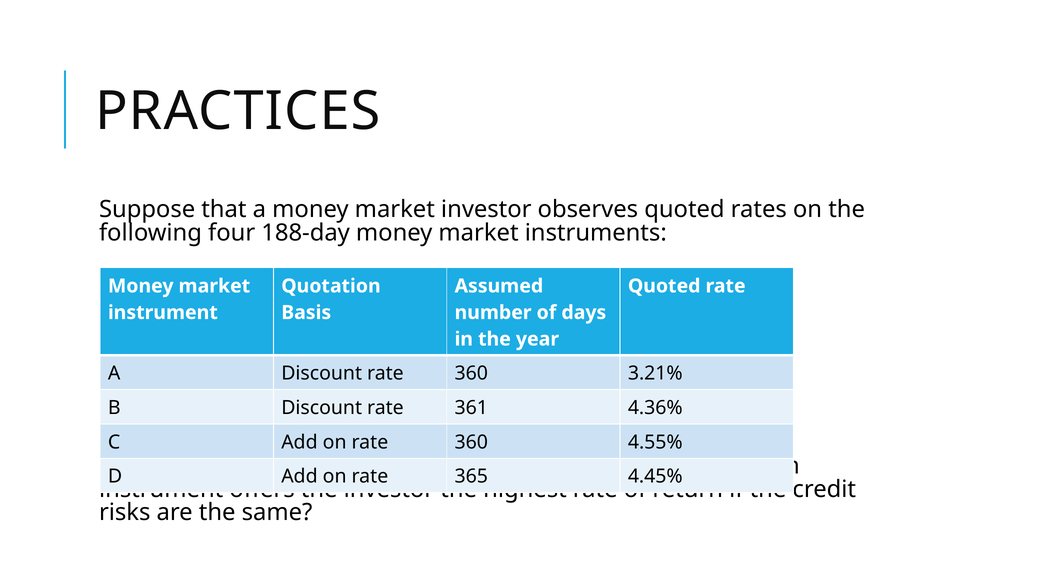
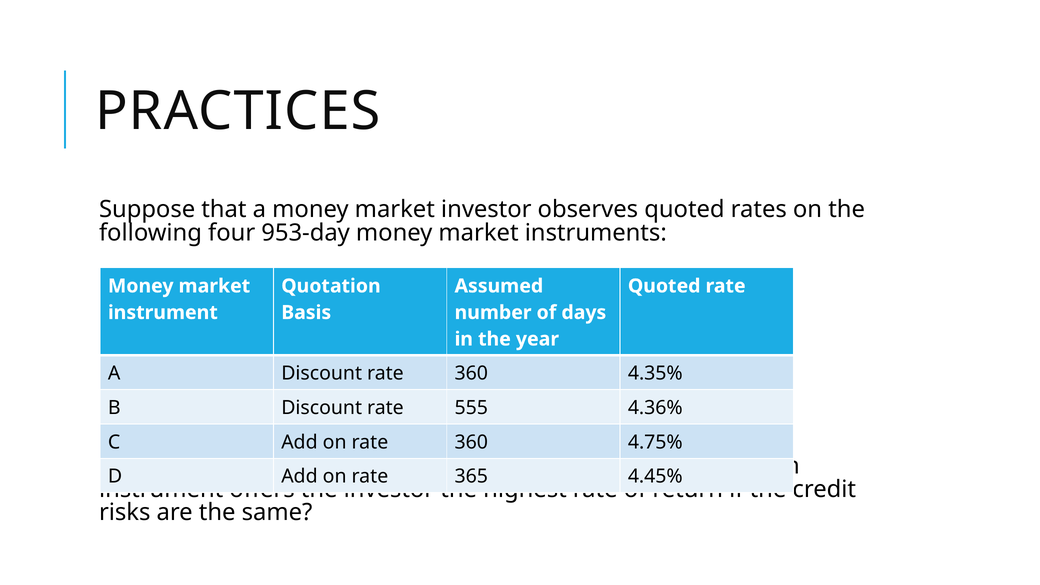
188-day: 188-day -> 953-day (306, 233)
3.21%: 3.21% -> 4.35% (655, 373)
361: 361 -> 555 (471, 408)
4.55%: 4.55% -> 4.75% (655, 442)
